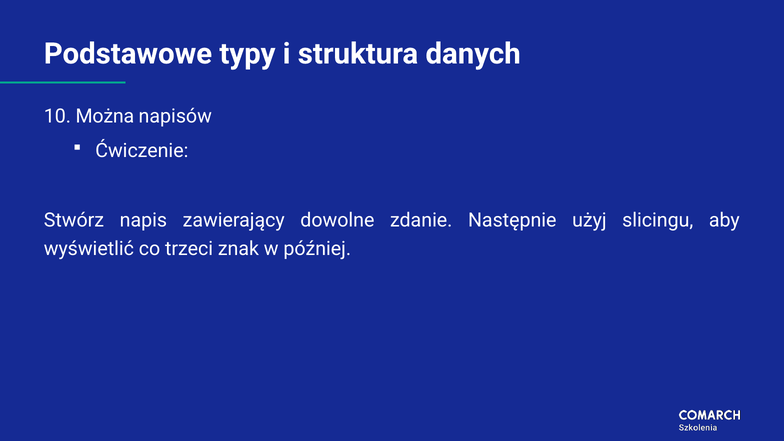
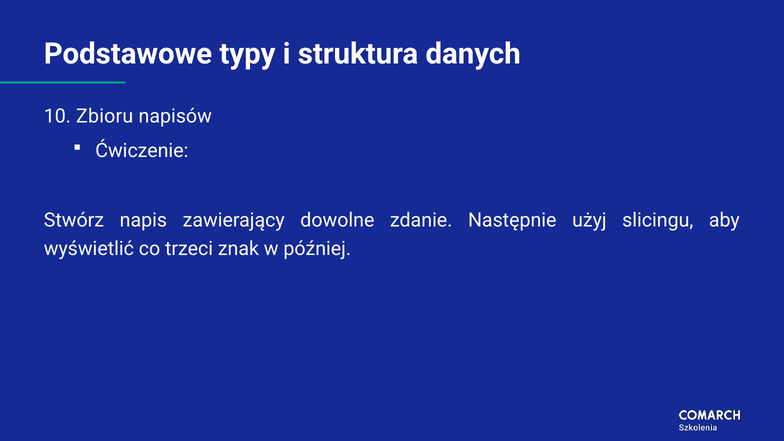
Można: Można -> Zbioru (105, 116)
